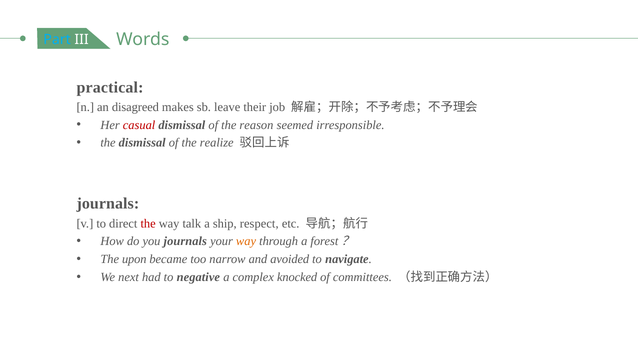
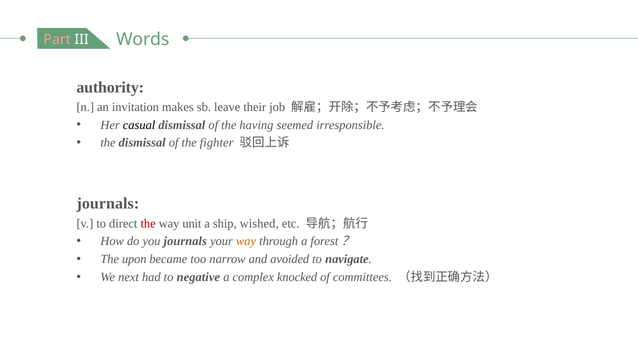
Part colour: light blue -> pink (57, 39)
practical: practical -> authority (110, 87)
disagreed: disagreed -> invitation (135, 107)
casual colour: red -> black (139, 125)
reason: reason -> having (256, 125)
realize: realize -> fighter (217, 143)
talk: talk -> unit (192, 223)
respect: respect -> wished (259, 223)
